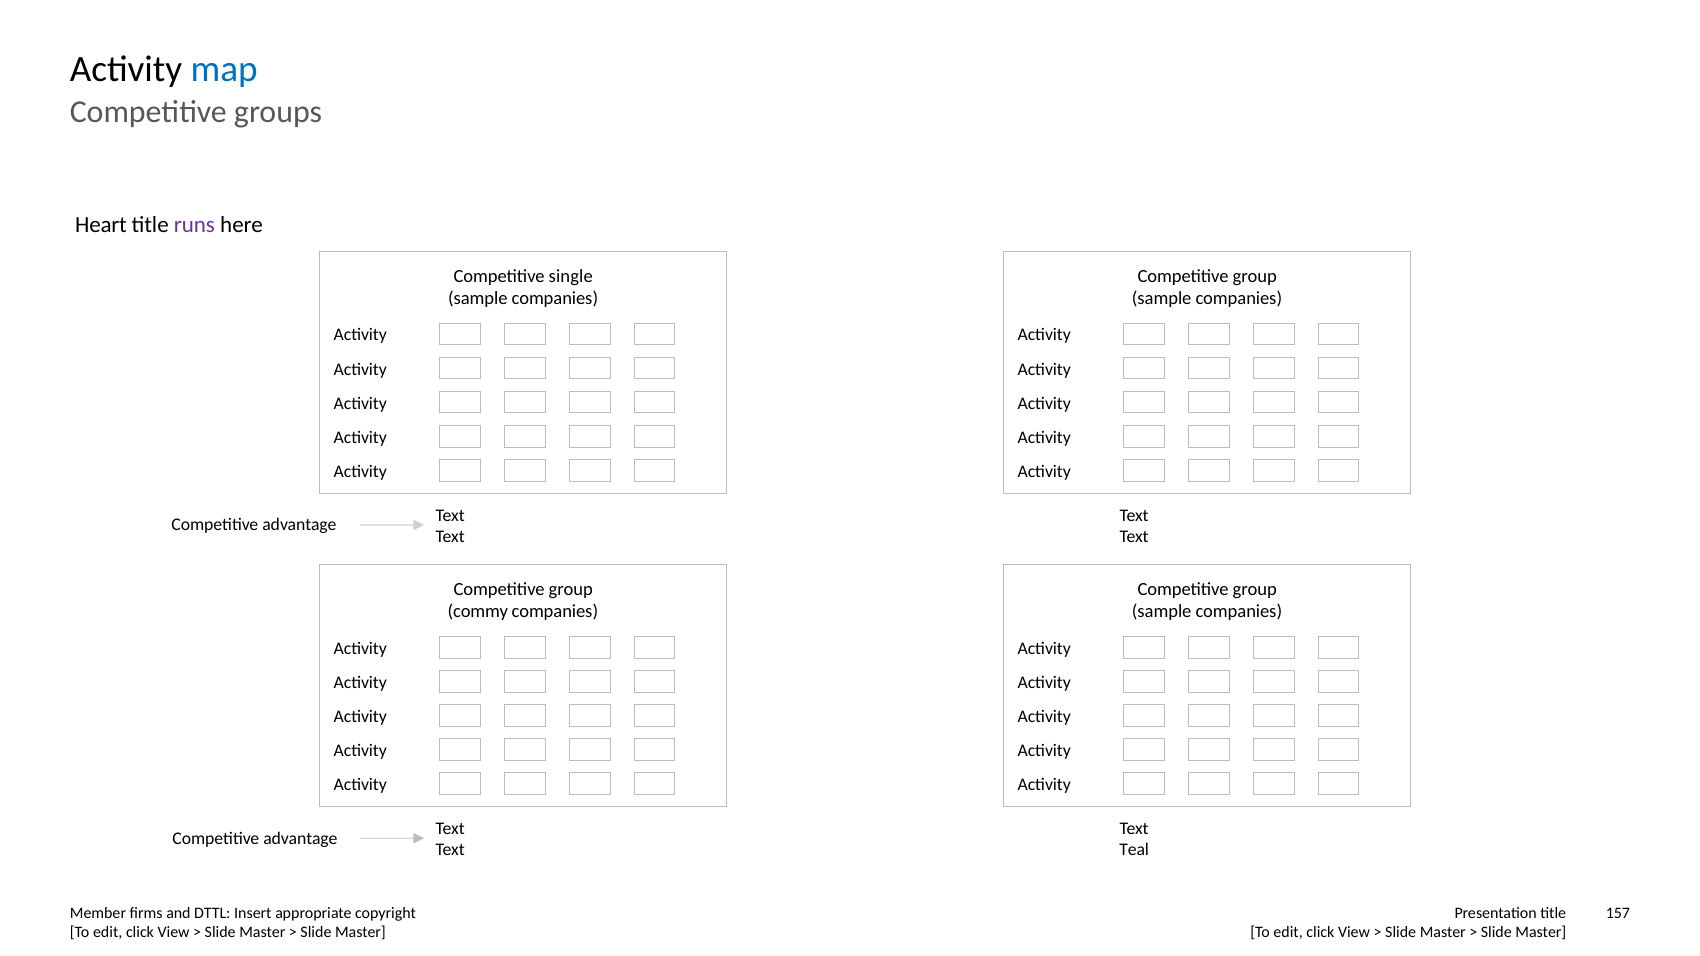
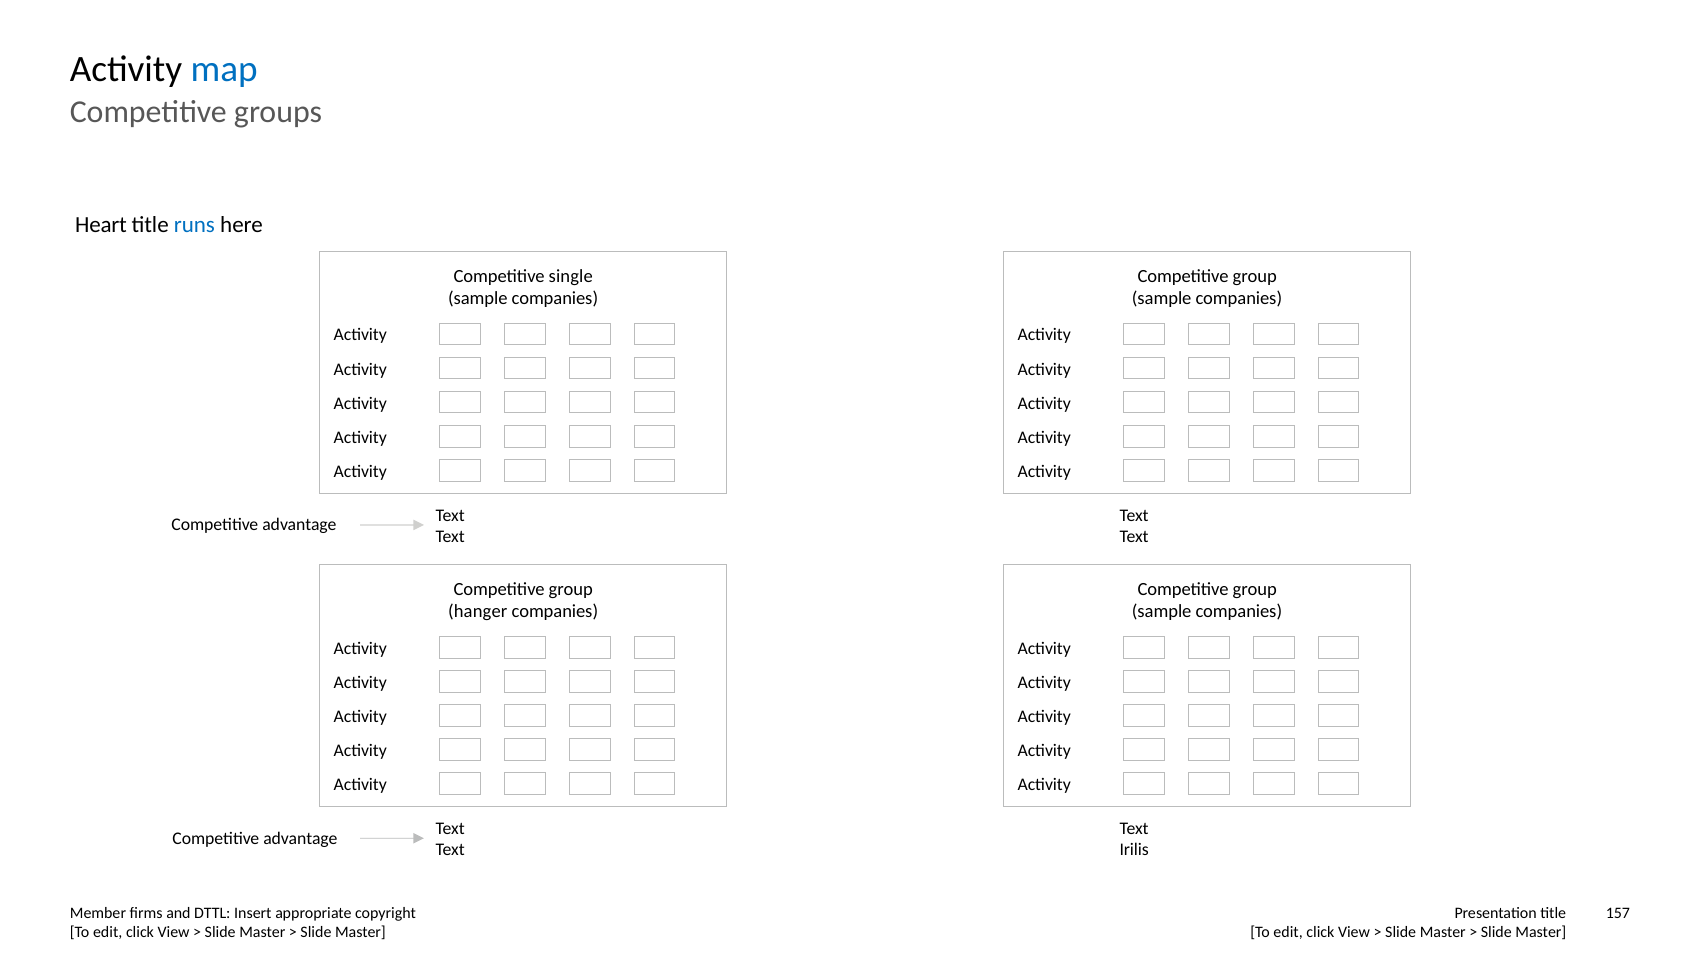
runs colour: purple -> blue (194, 225)
commy: commy -> hanger (478, 612)
Teal: Teal -> Irilis (1134, 850)
